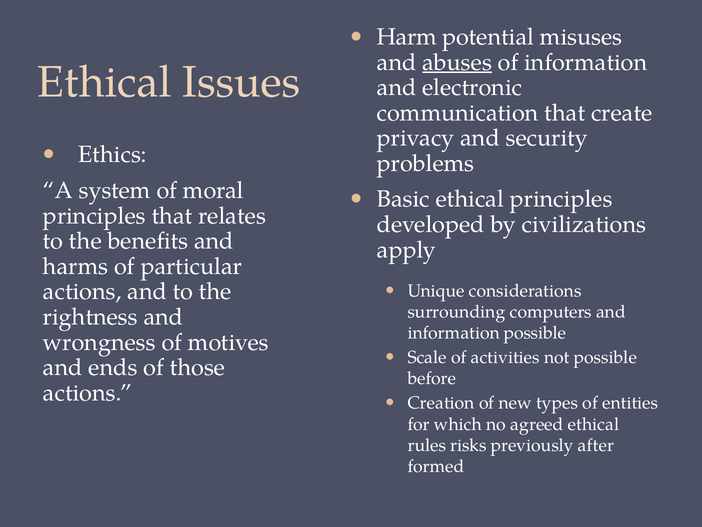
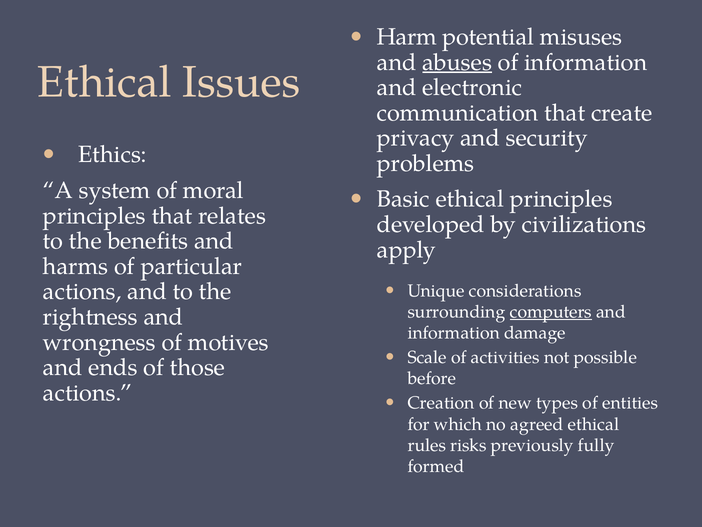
computers underline: none -> present (551, 311)
information possible: possible -> damage (535, 333)
after: after -> fully (596, 445)
